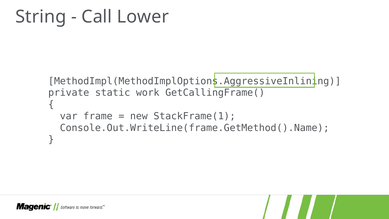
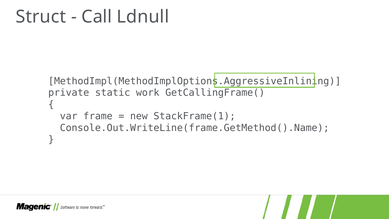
String: String -> Struct (41, 17)
Lower: Lower -> Ldnull (143, 17)
